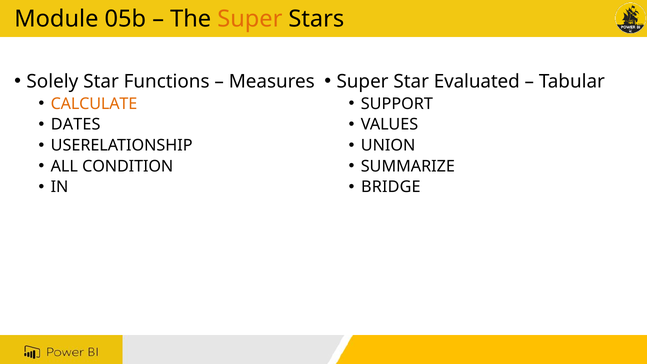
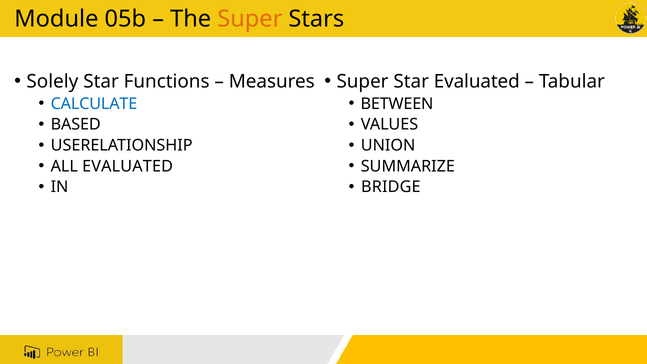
CALCULATE colour: orange -> blue (94, 104)
SUPPORT: SUPPORT -> BETWEEN (397, 104)
DATES: DATES -> BASED (76, 125)
ALL CONDITION: CONDITION -> EVALUATED (128, 166)
